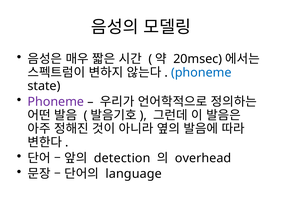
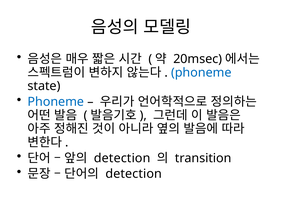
Phoneme colour: purple -> blue (56, 102)
overhead: overhead -> transition (203, 158)
language: language -> detection (134, 174)
